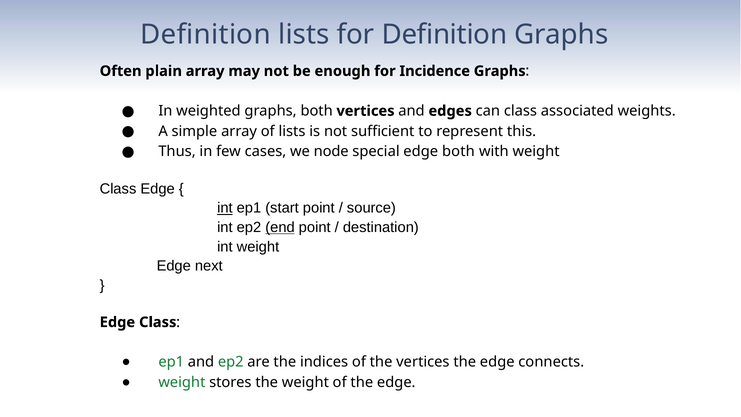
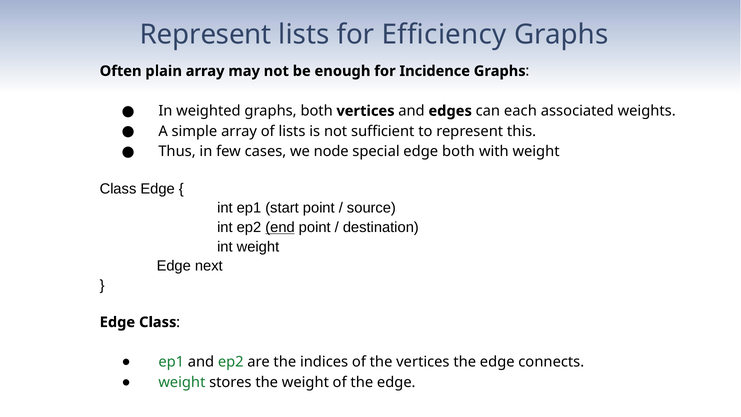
Definition: Definition -> Represent (206, 34)
for Definition: Definition -> Efficiency (444, 34)
can class: class -> each (520, 111)
int underline: present -> none (225, 208)
